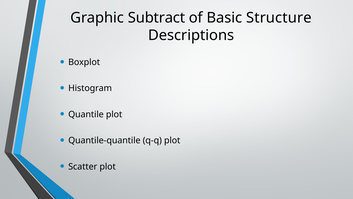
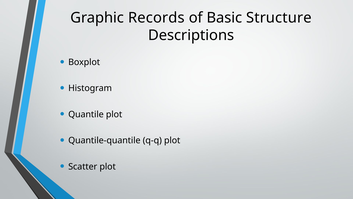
Subtract: Subtract -> Records (156, 18)
